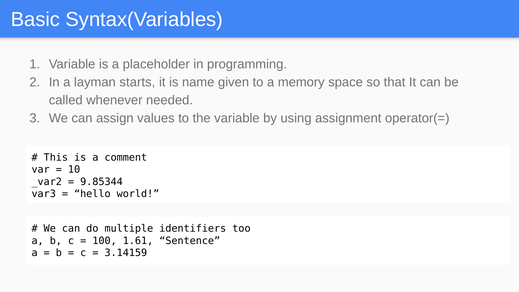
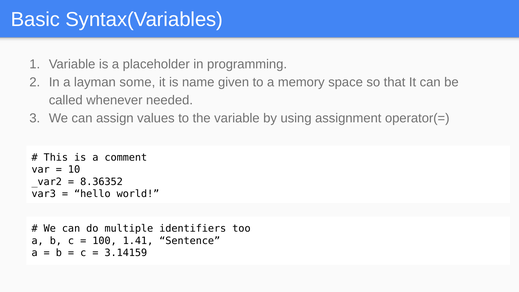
starts: starts -> some (137, 82)
9.85344: 9.85344 -> 8.36352 (101, 182)
1.61: 1.61 -> 1.41 (138, 241)
